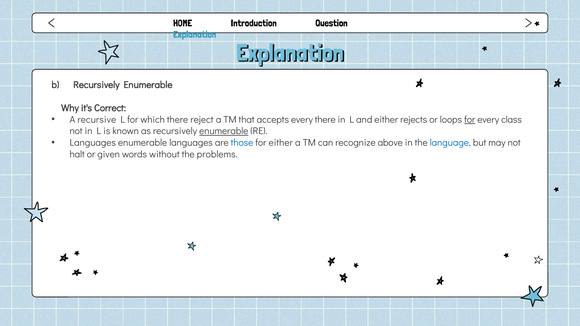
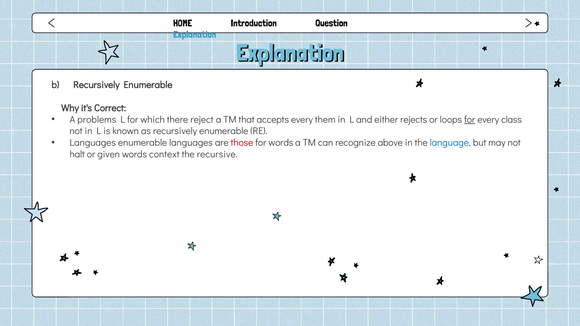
recursive: recursive -> problems (97, 120)
every there: there -> them (325, 120)
enumerable underline: present -> none (224, 131)
those colour: blue -> red (242, 143)
for either: either -> words (281, 143)
without: without -> context (164, 154)
problems: problems -> recursive (217, 154)
